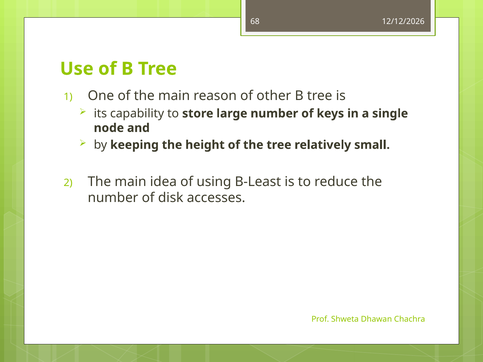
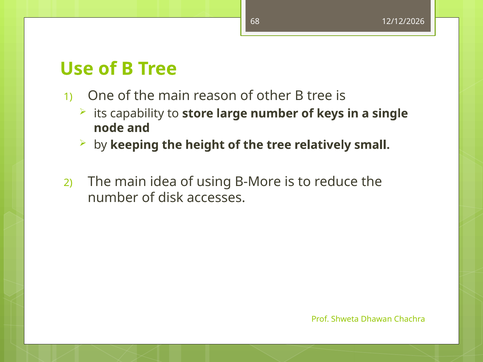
B-Least: B-Least -> B-More (258, 182)
